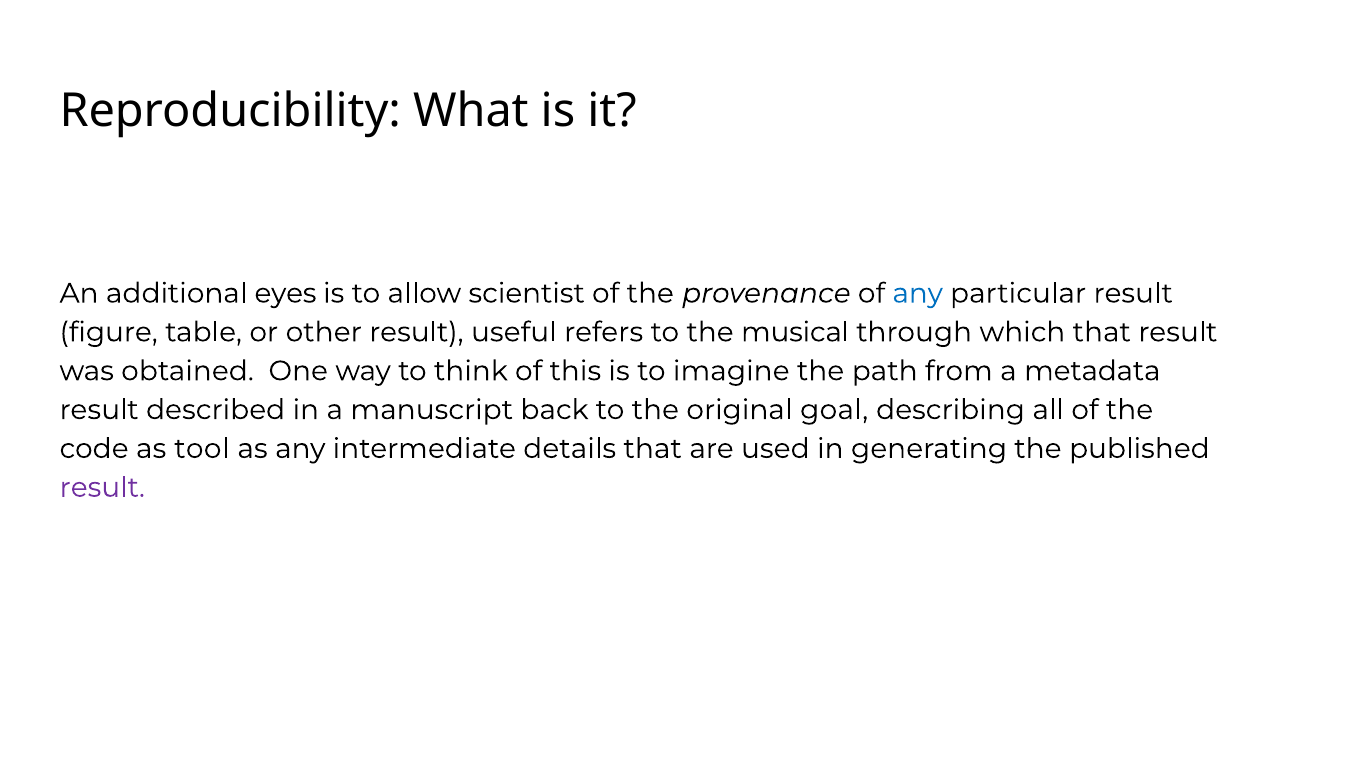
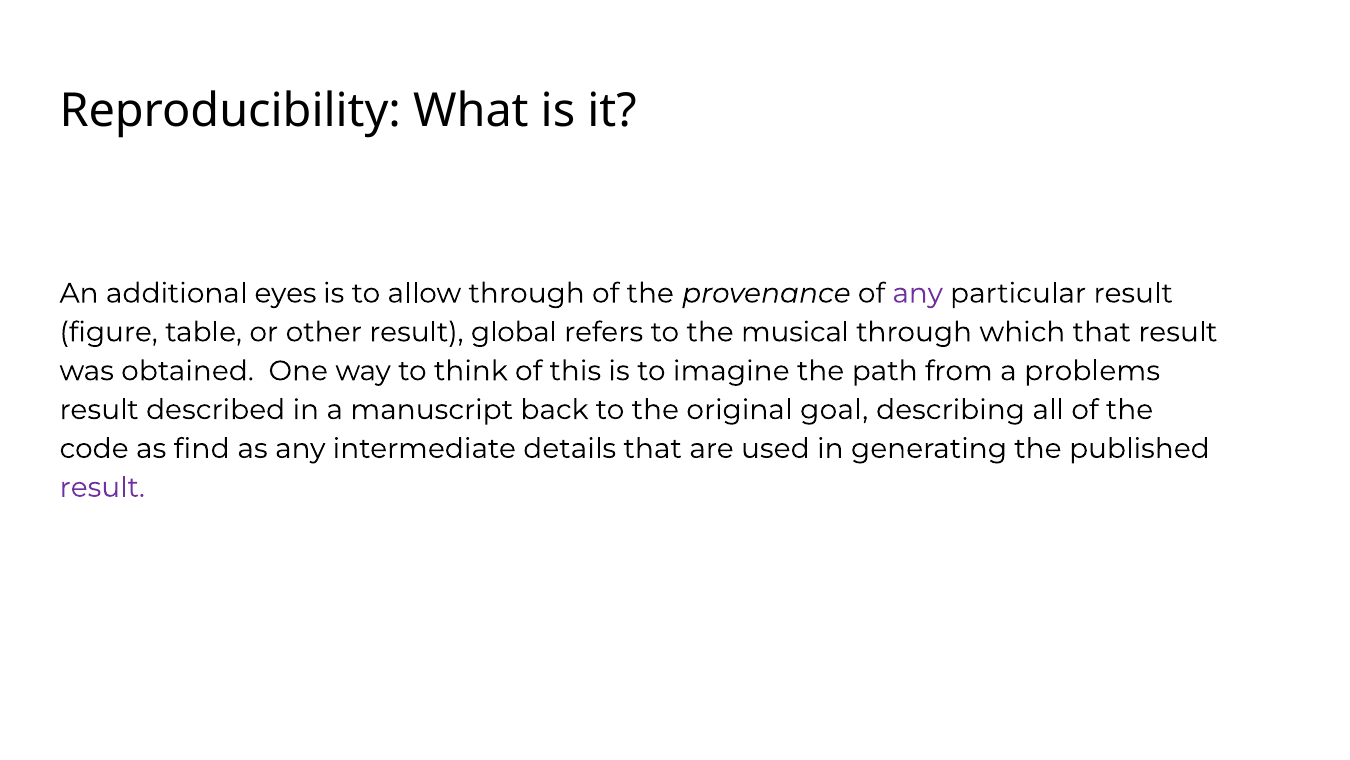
allow scientist: scientist -> through (527, 293)
any colour: blue -> purple (918, 293)
useful: useful -> global (514, 332)
metadata: metadata -> problems (1092, 371)
tool: tool -> find (202, 448)
